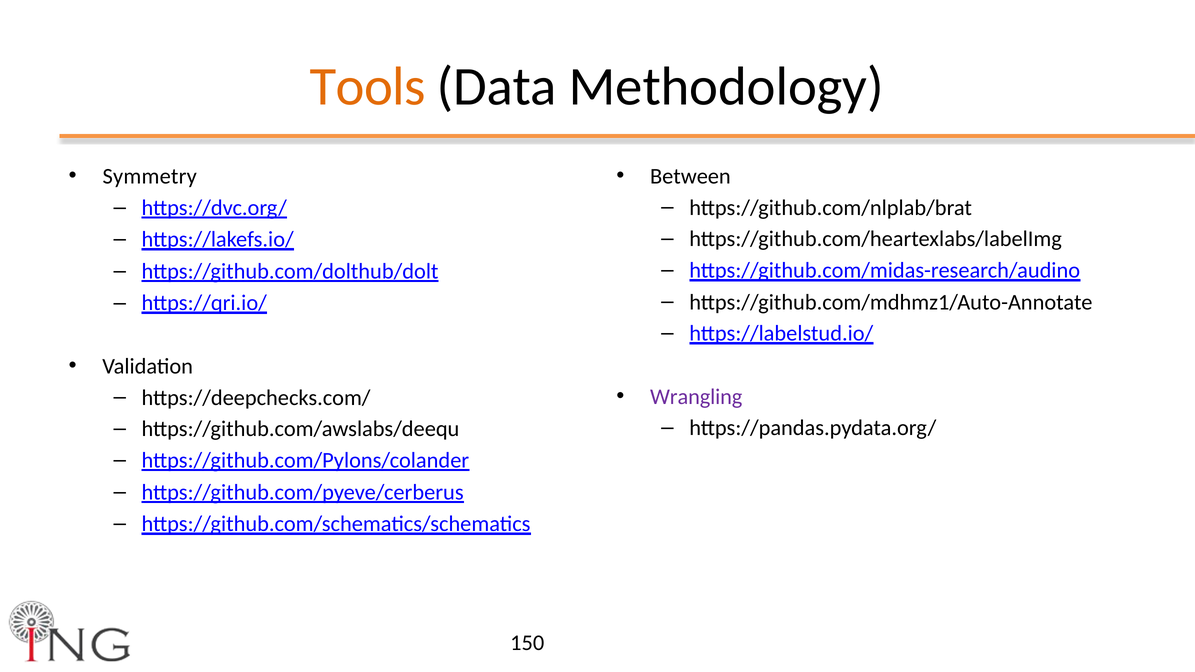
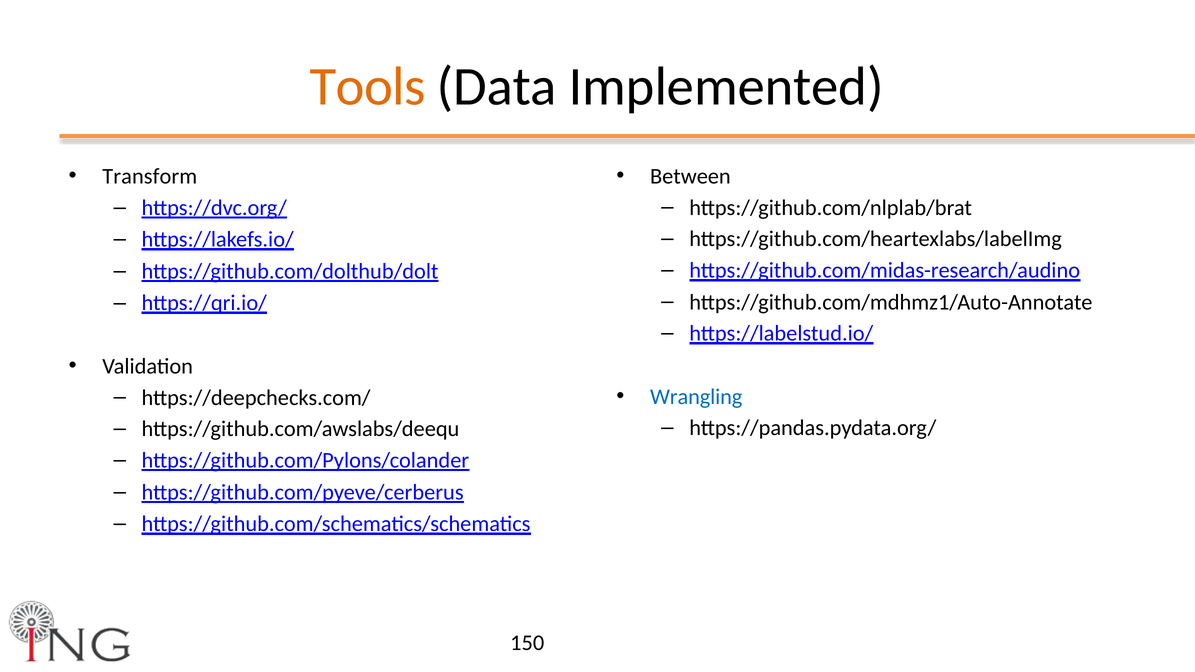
Methodology: Methodology -> Implemented (726, 87)
Symmetry: Symmetry -> Transform (150, 176)
Wrangling colour: purple -> blue (696, 397)
